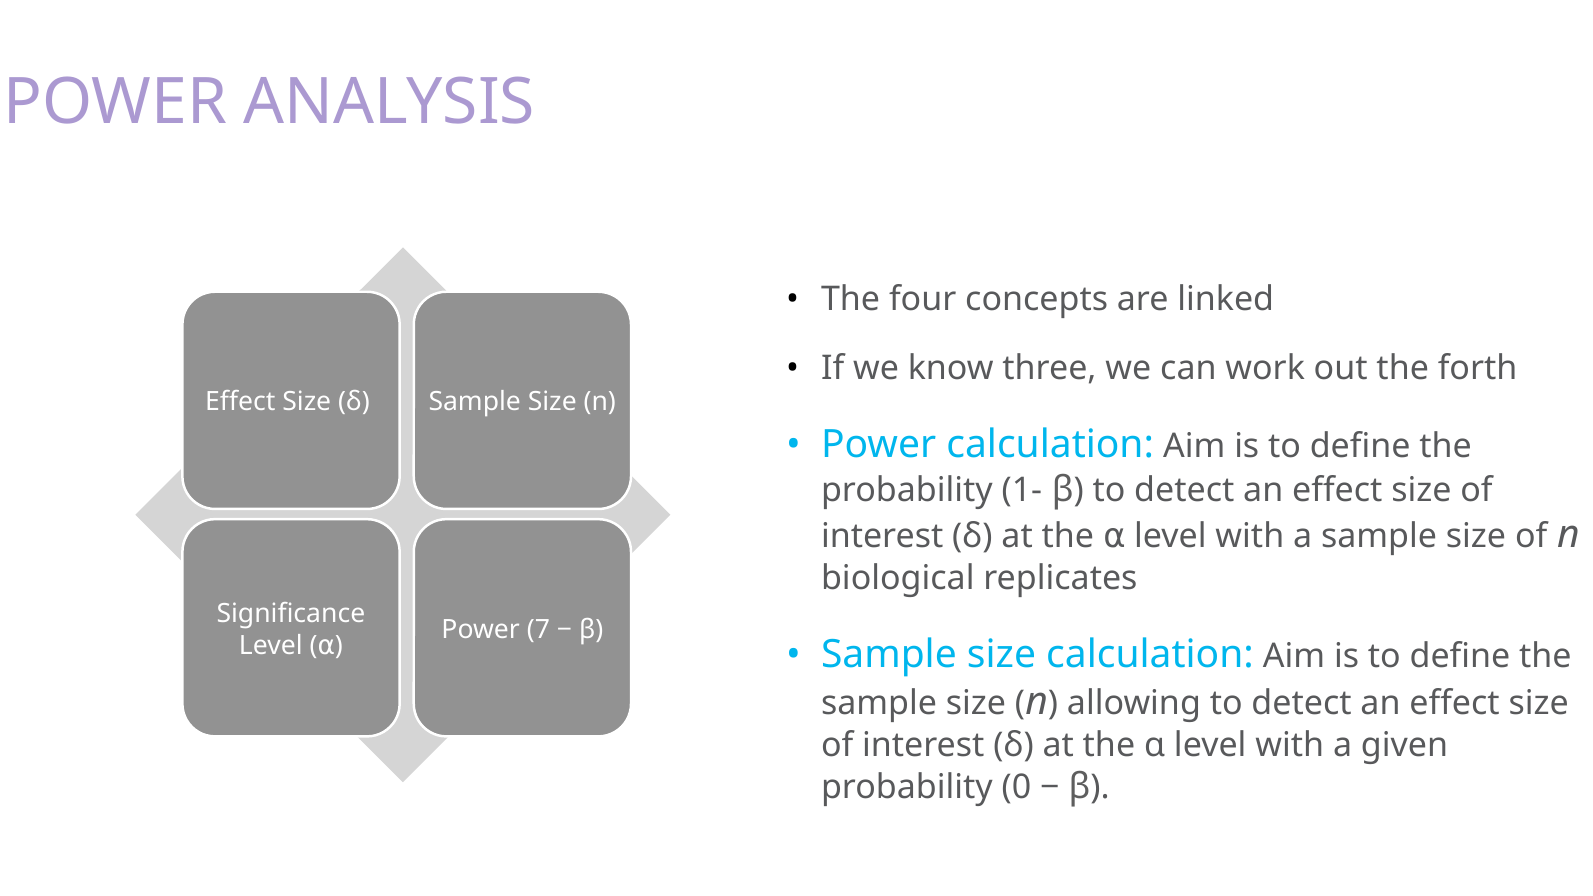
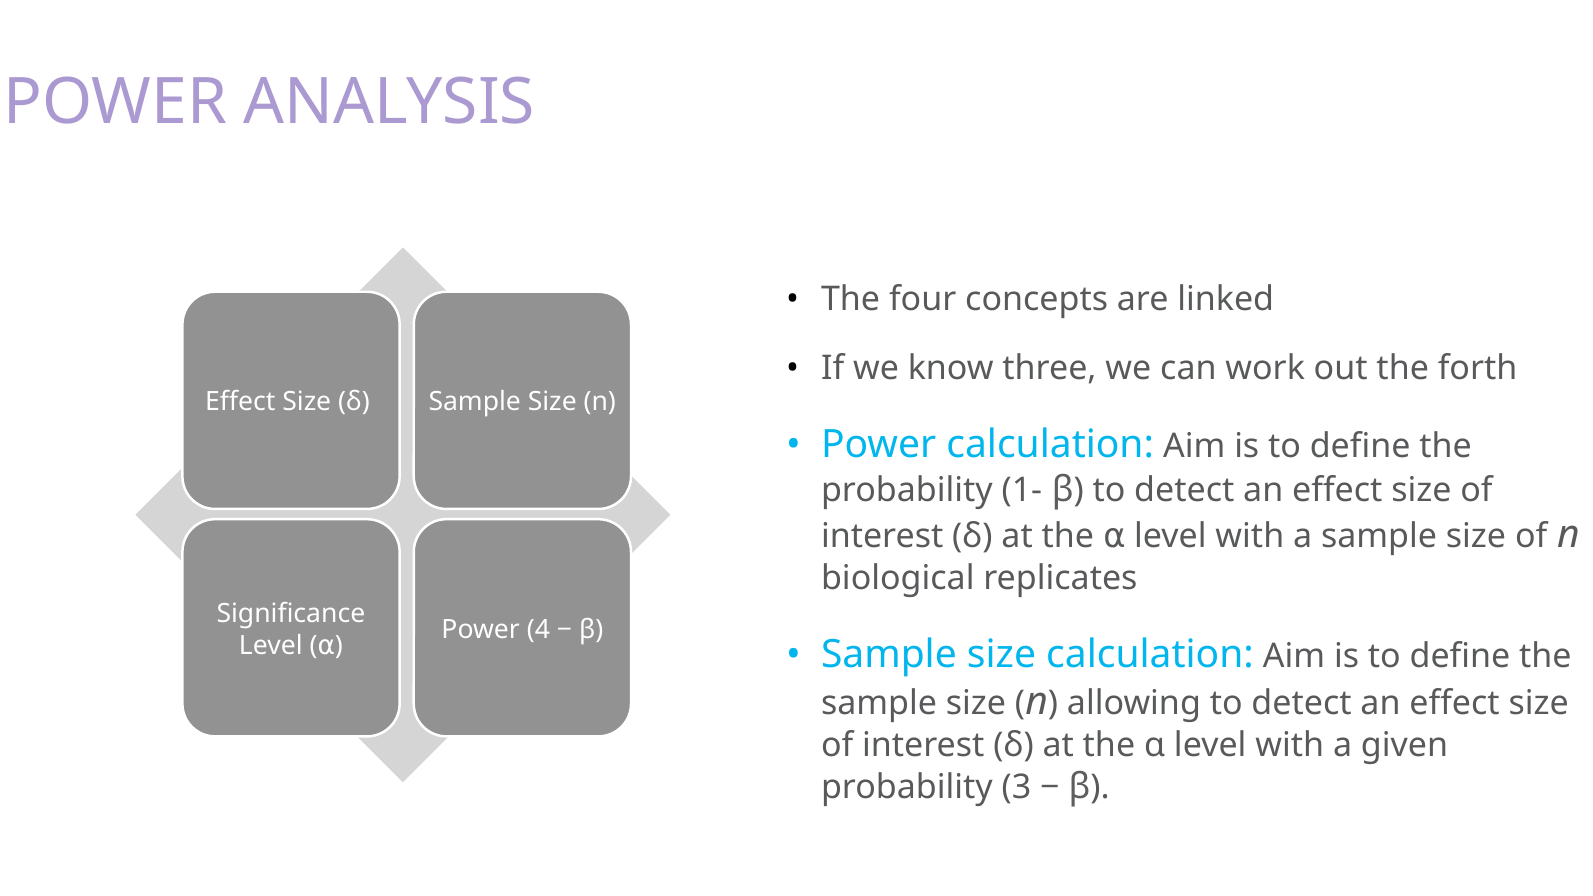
7: 7 -> 4 (538, 630)
0: 0 -> 3 (1016, 787)
